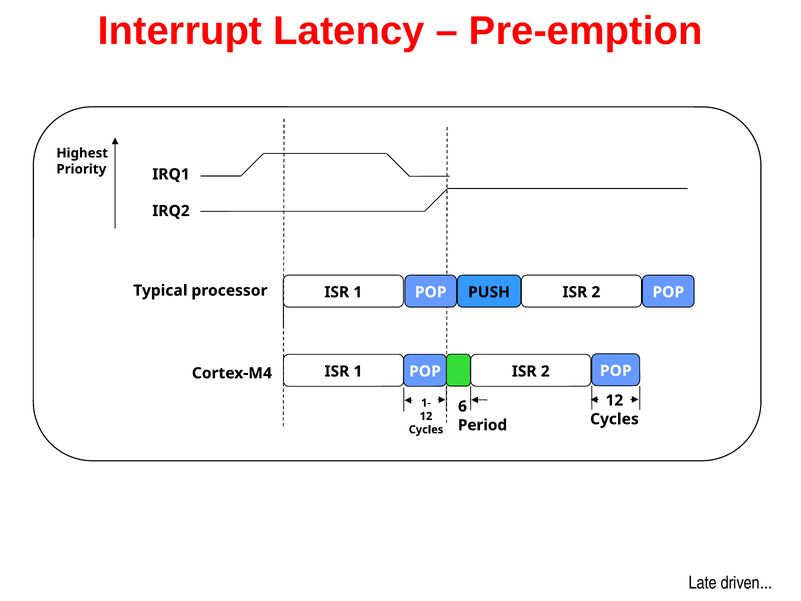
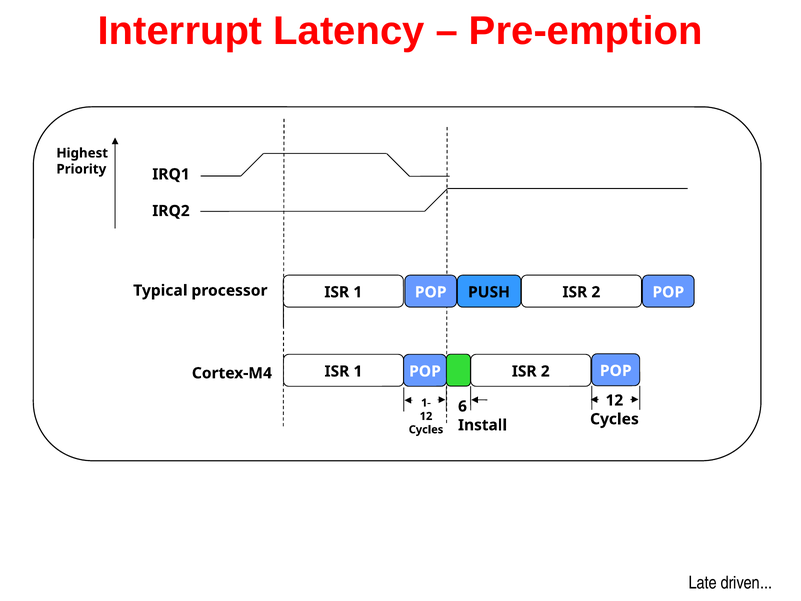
Period: Period -> Install (482, 425)
